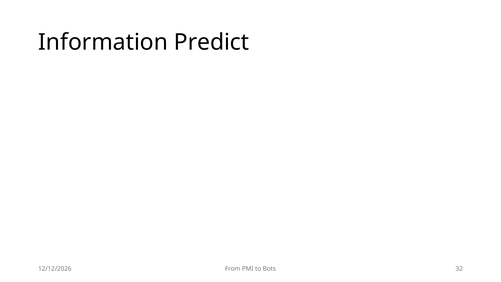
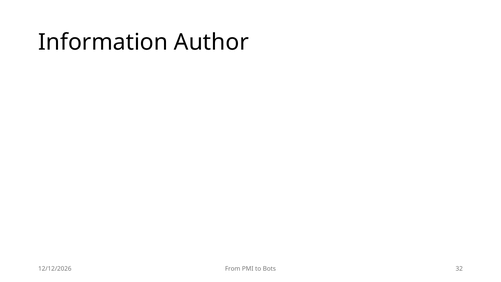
Predict: Predict -> Author (211, 42)
